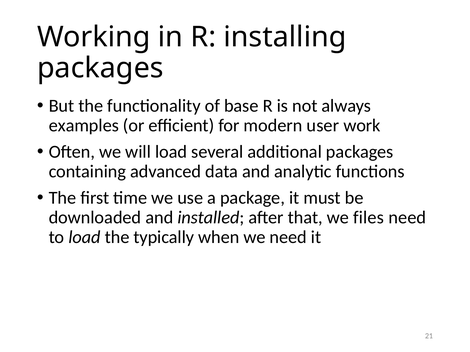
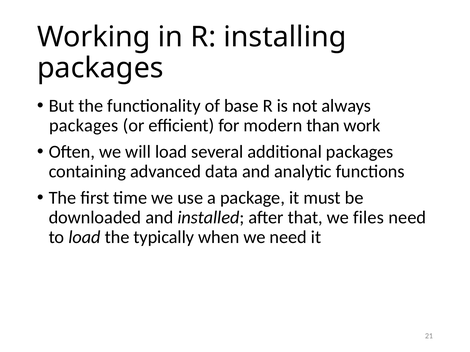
examples: examples -> packages (84, 126)
user: user -> than (323, 126)
